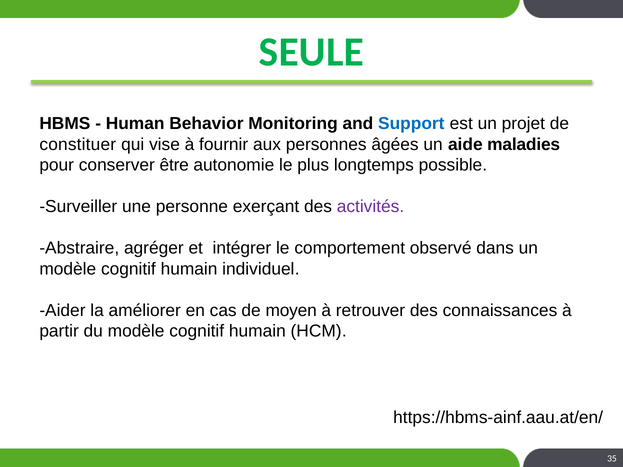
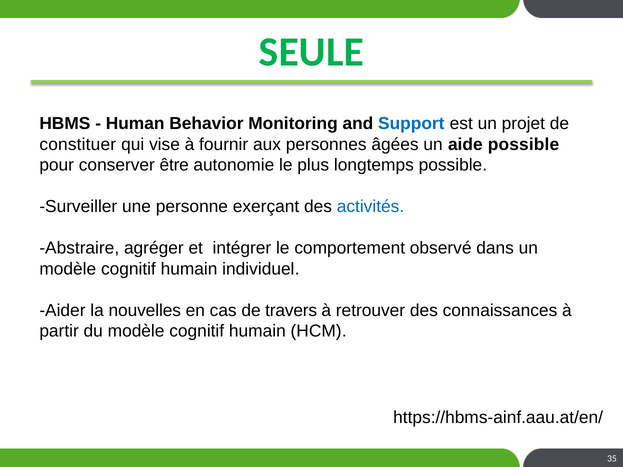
aide maladies: maladies -> possible (523, 144)
activités colour: purple -> blue (370, 207)
améliorer: améliorer -> nouvelles (145, 311)
moyen: moyen -> travers (291, 311)
